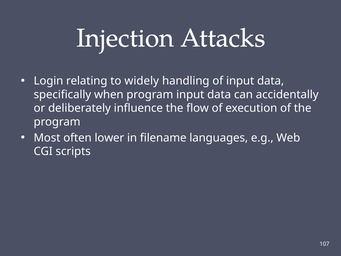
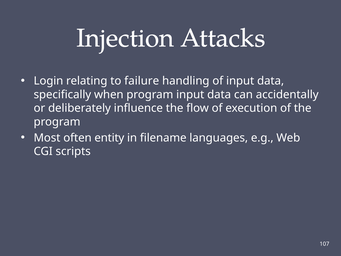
widely: widely -> failure (142, 81)
lower: lower -> entity (109, 138)
